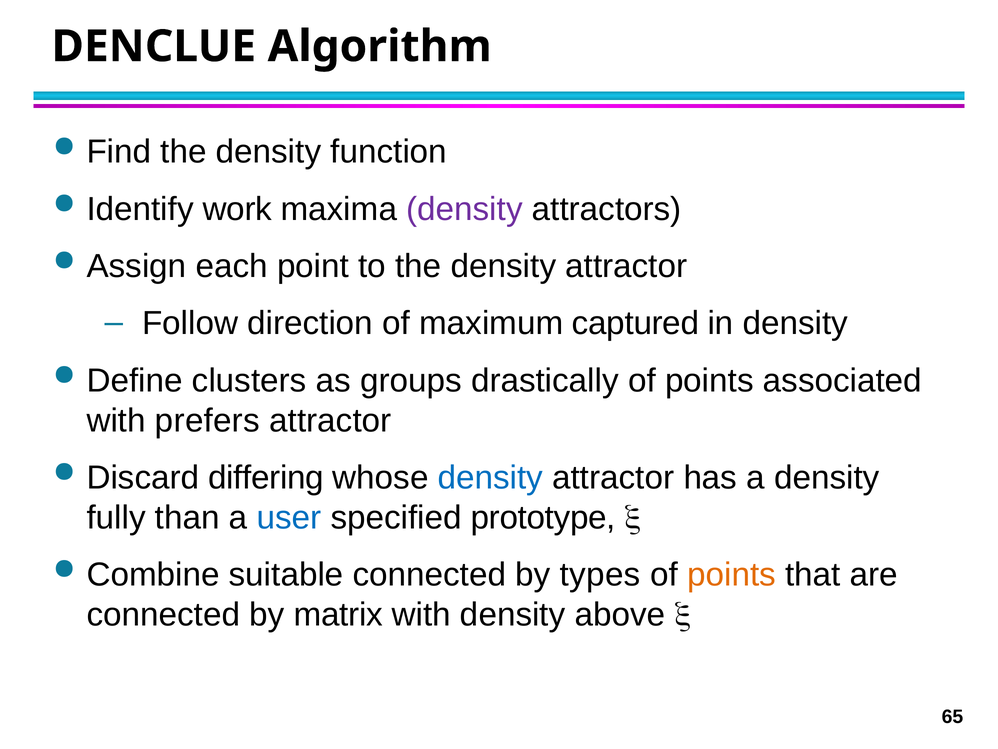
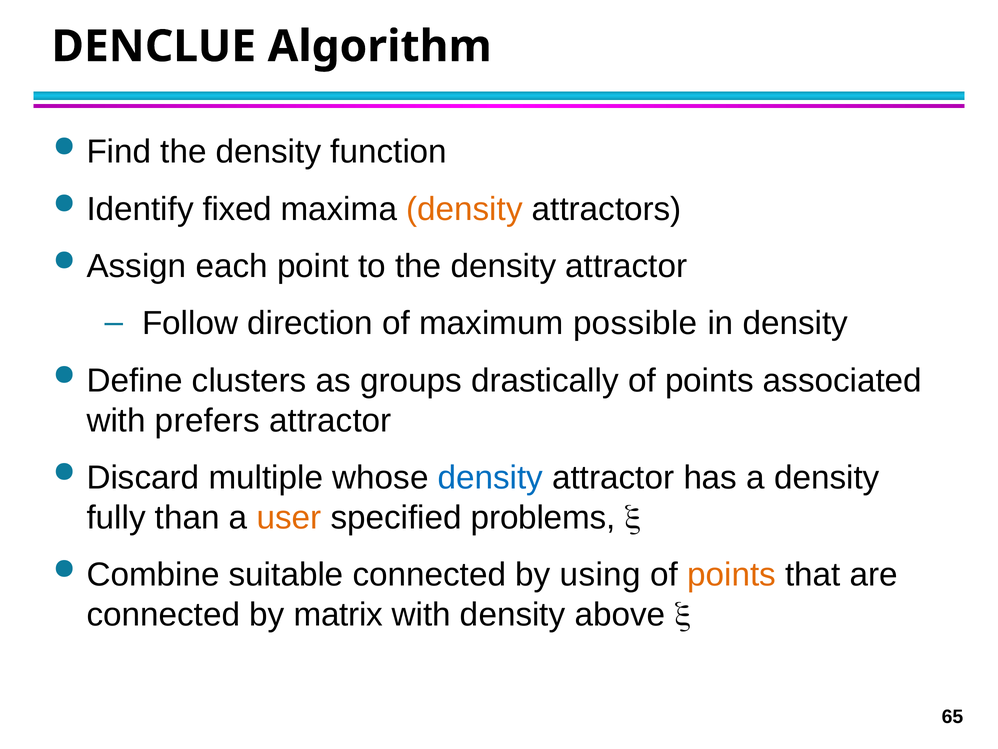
work: work -> fixed (237, 209)
density colour: purple -> orange (464, 209)
captured: captured -> possible (635, 323)
differing: differing -> multiple (266, 477)
user colour: blue -> orange (289, 517)
prototype: prototype -> problems (543, 517)
types: types -> using (600, 574)
